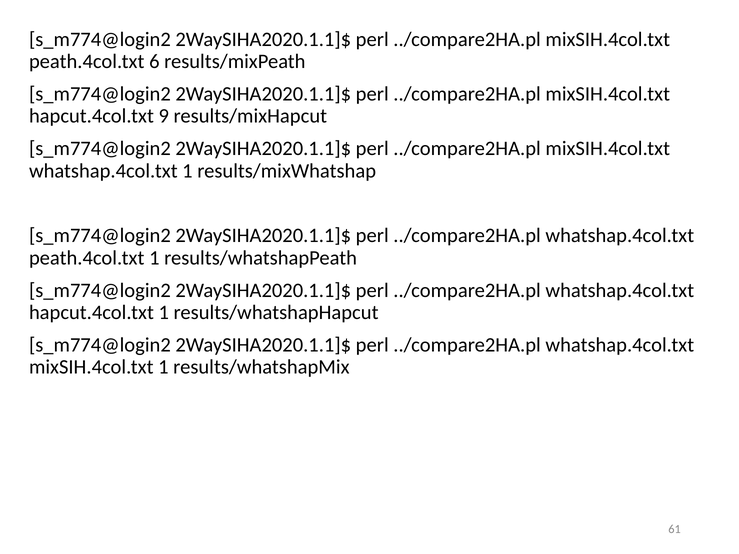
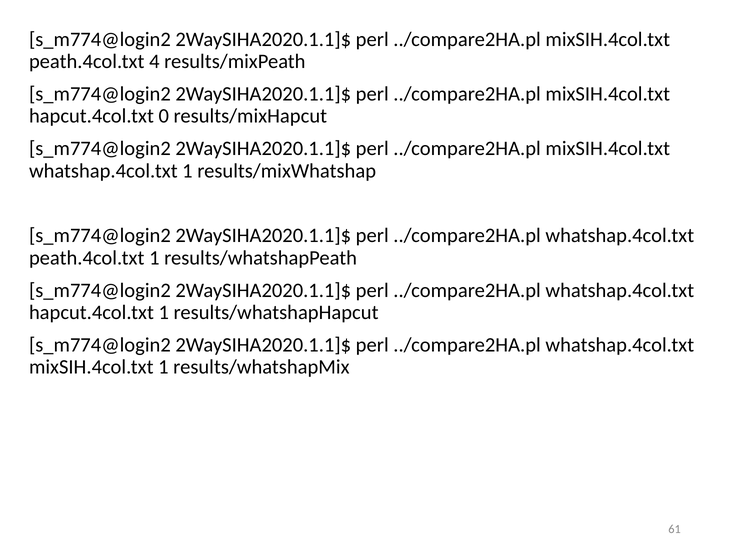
6: 6 -> 4 (154, 62)
9: 9 -> 0 (164, 116)
